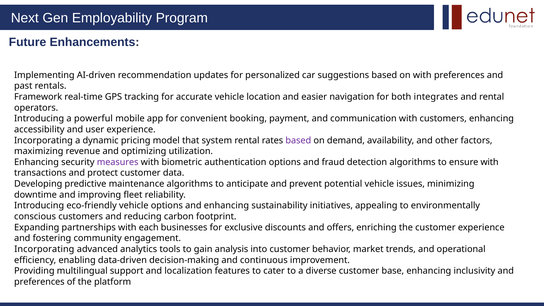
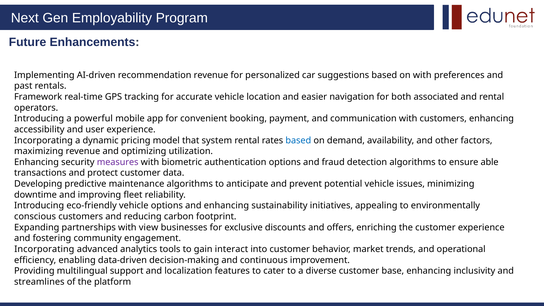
recommendation updates: updates -> revenue (211, 75)
integrates: integrates -> associated (436, 97)
based colour: purple -> blue (298, 140)
ensure with: with -> able (490, 162)
each: each -> view (149, 227)
analysis: analysis -> interact (231, 249)
preferences: preferences -> streamlines (39, 282)
